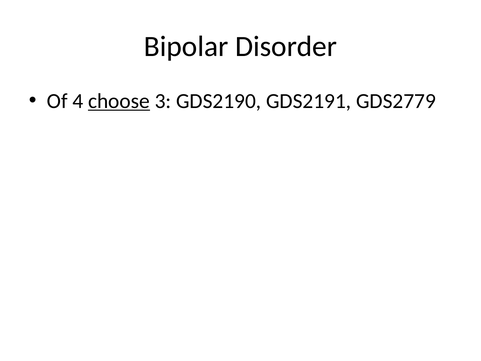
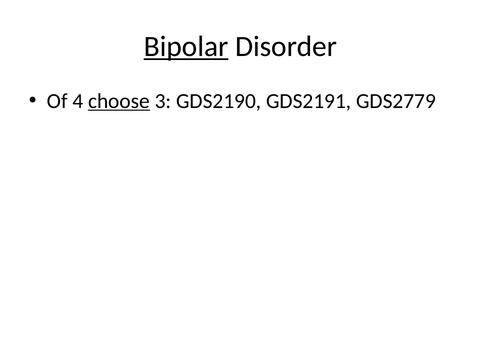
Bipolar underline: none -> present (186, 47)
